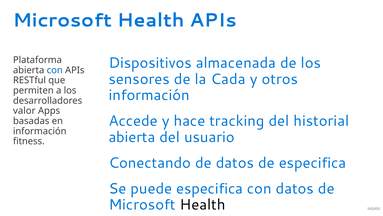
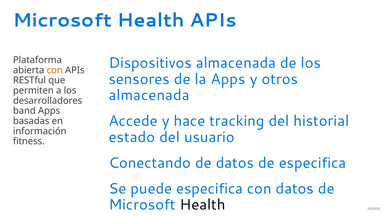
con colour: blue -> orange (55, 70)
la Cada: Cada -> Apps (228, 79)
información: información -> almacenada (149, 95)
valor: valor -> band (24, 111)
abierta: abierta -> estado (132, 137)
